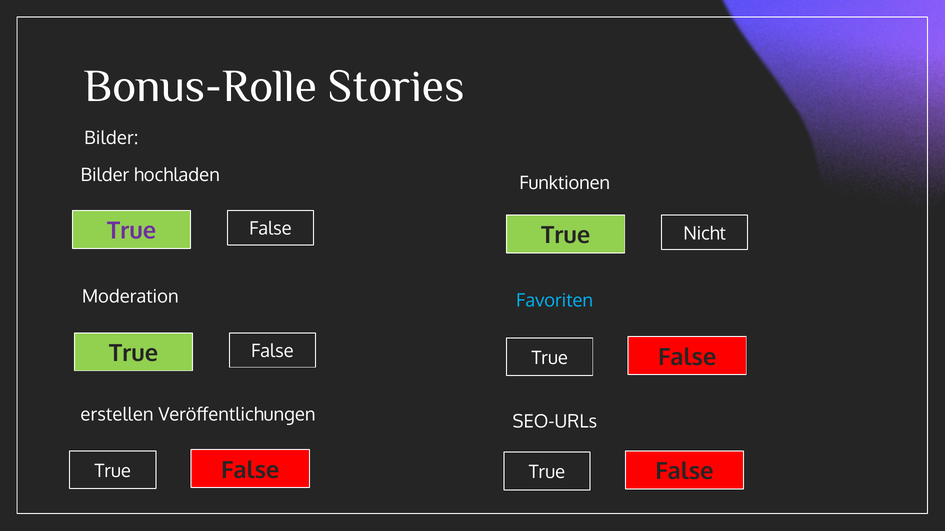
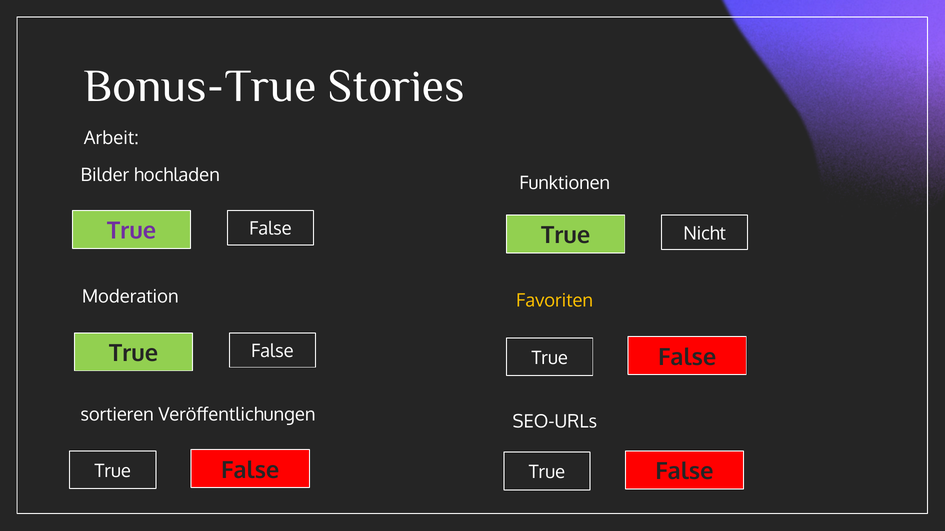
Bonus-Rolle: Bonus-Rolle -> Bonus-True (200, 86)
Bilder: Bilder -> Arbeit (111, 138)
Favoriten colour: light blue -> yellow (555, 301)
erstellen: erstellen -> sortieren (117, 415)
